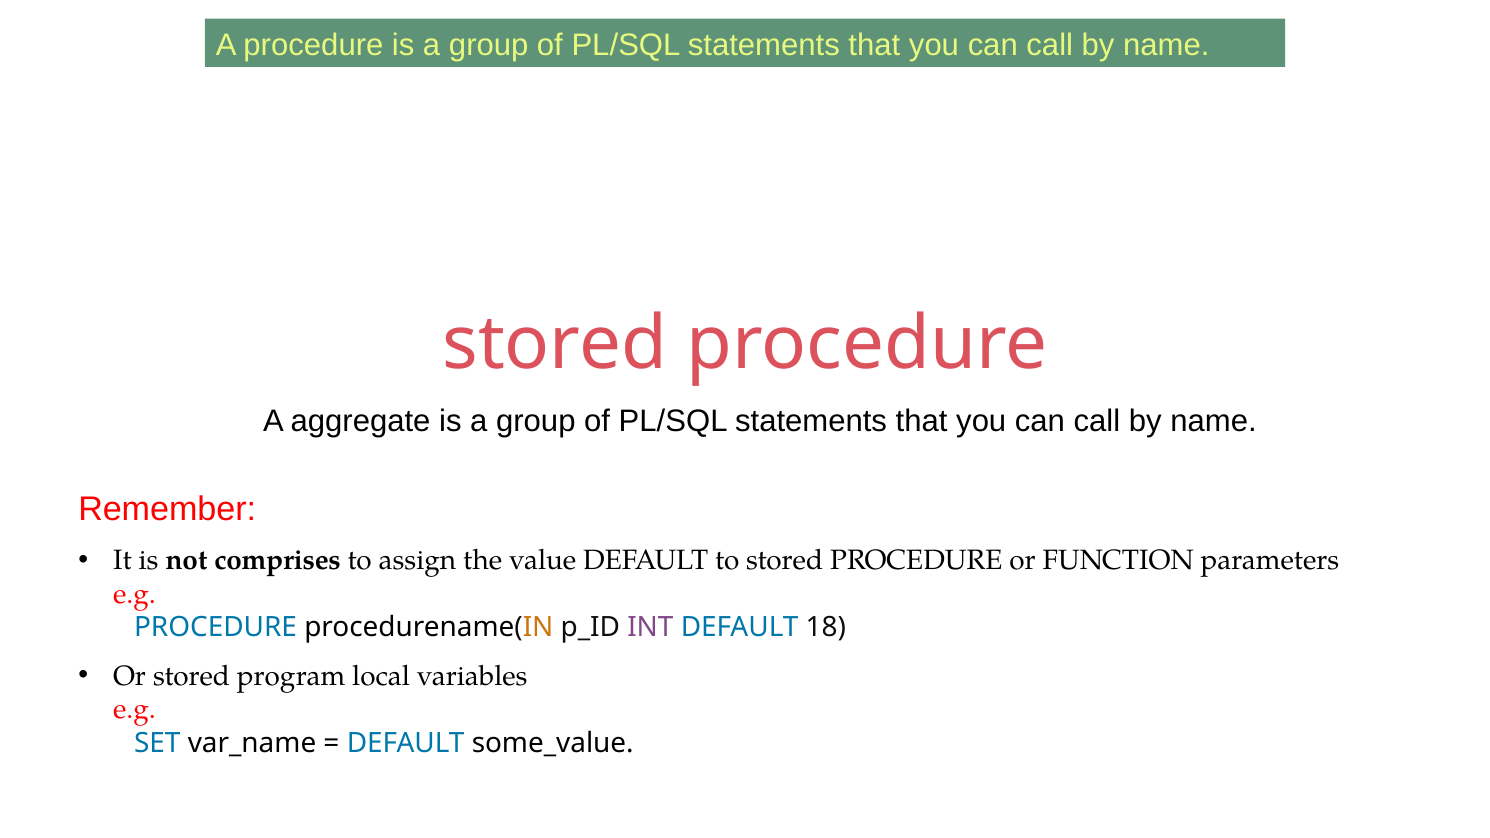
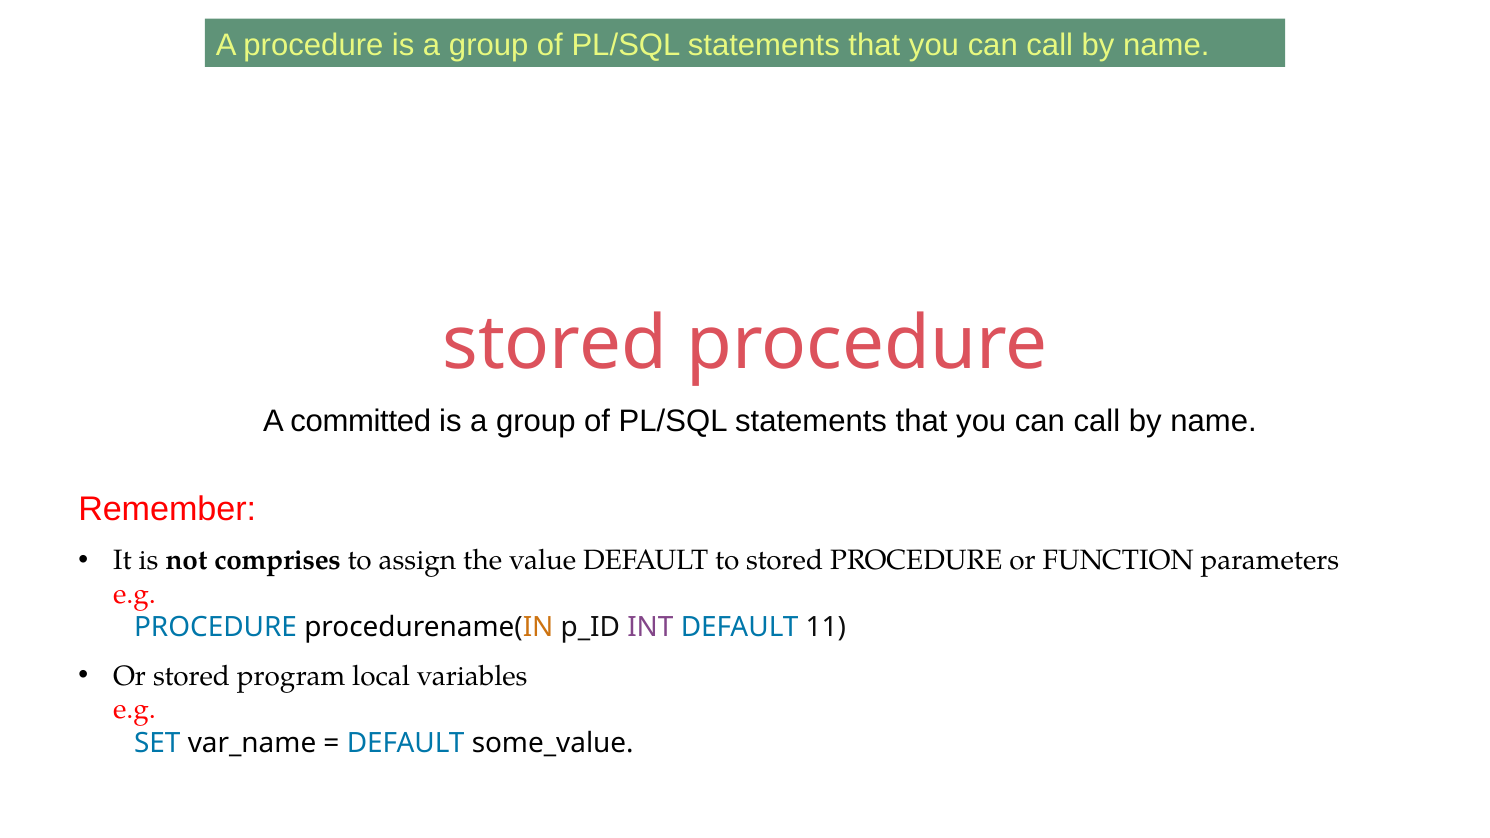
aggregate: aggregate -> committed (361, 421)
18: 18 -> 11 (826, 628)
